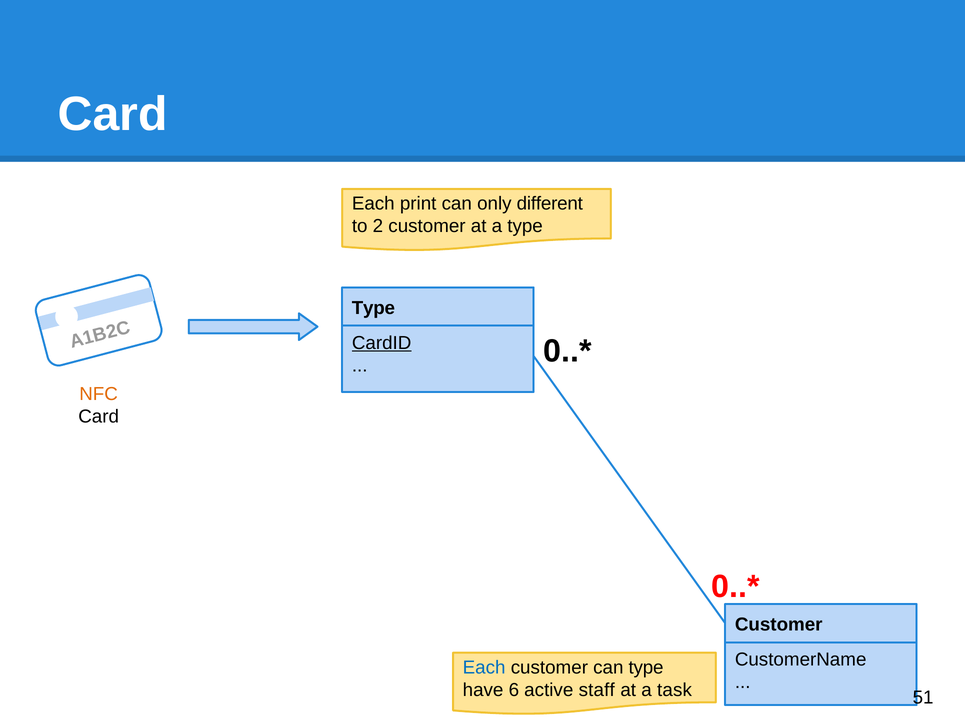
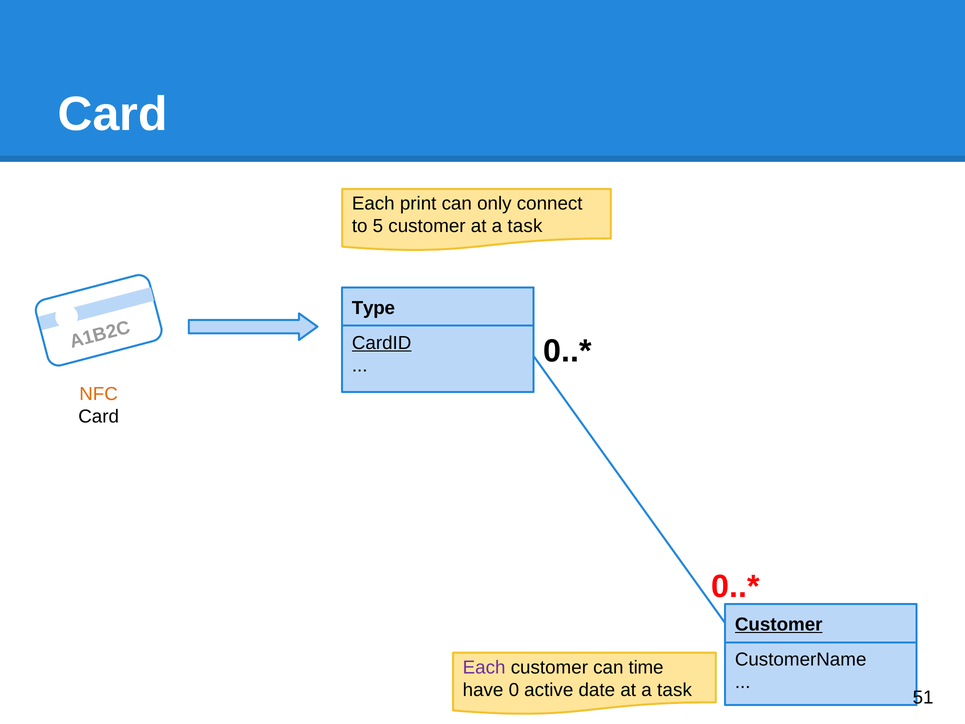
different: different -> connect (550, 204)
2: 2 -> 5 (378, 226)
customer at a type: type -> task (525, 226)
Customer underline: none -> present (779, 624)
Each colour: blue -> purple (484, 667)
can type: type -> time (646, 667)
6: 6 -> 0 (514, 690)
staff: staff -> date (597, 690)
